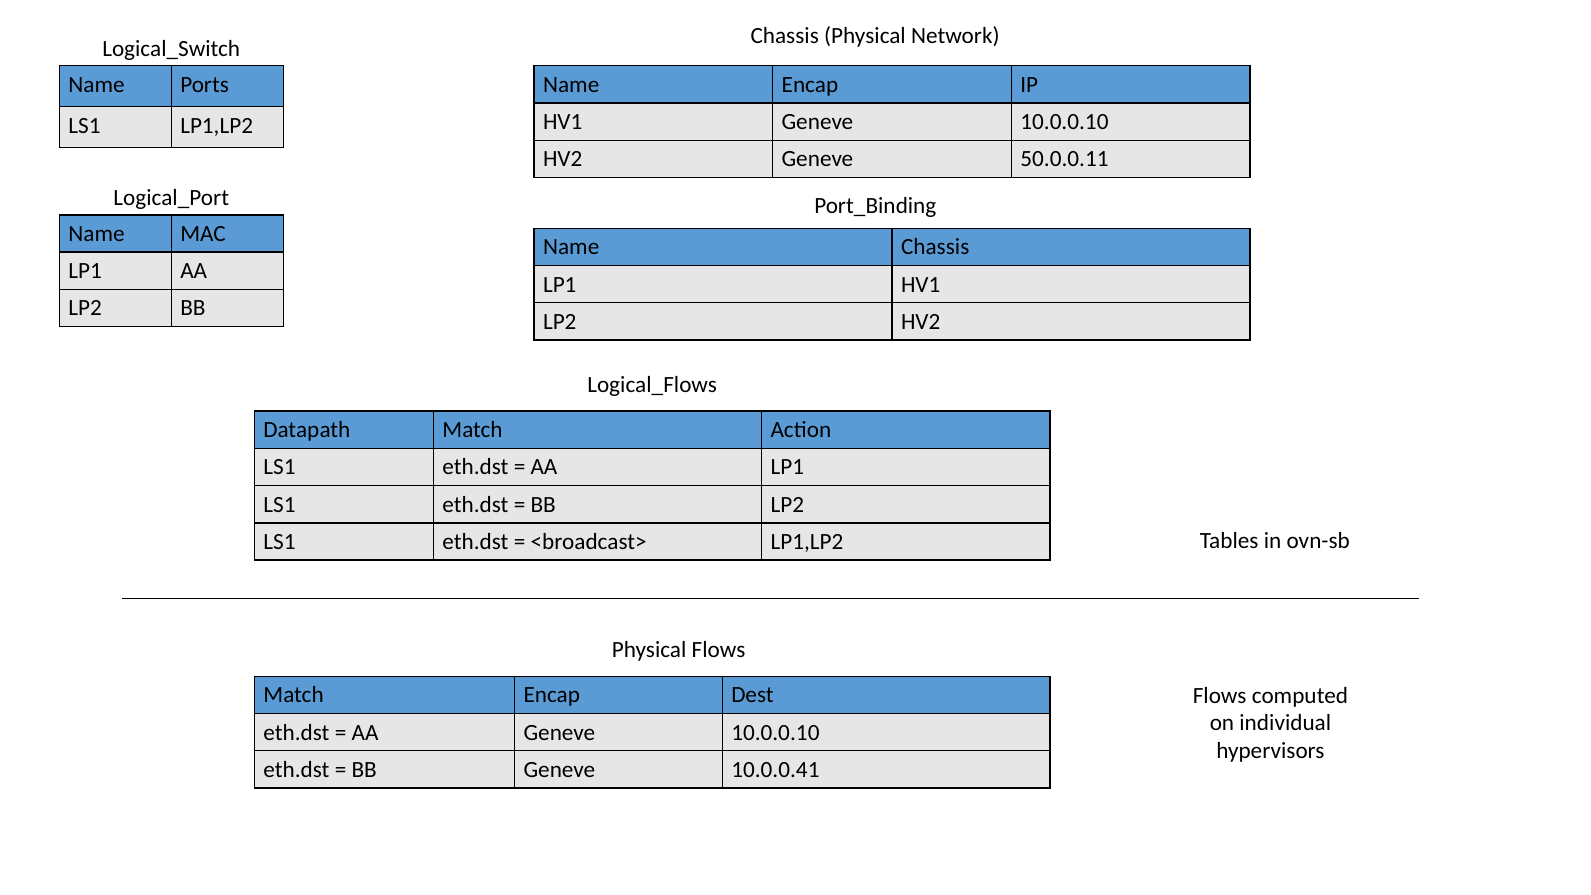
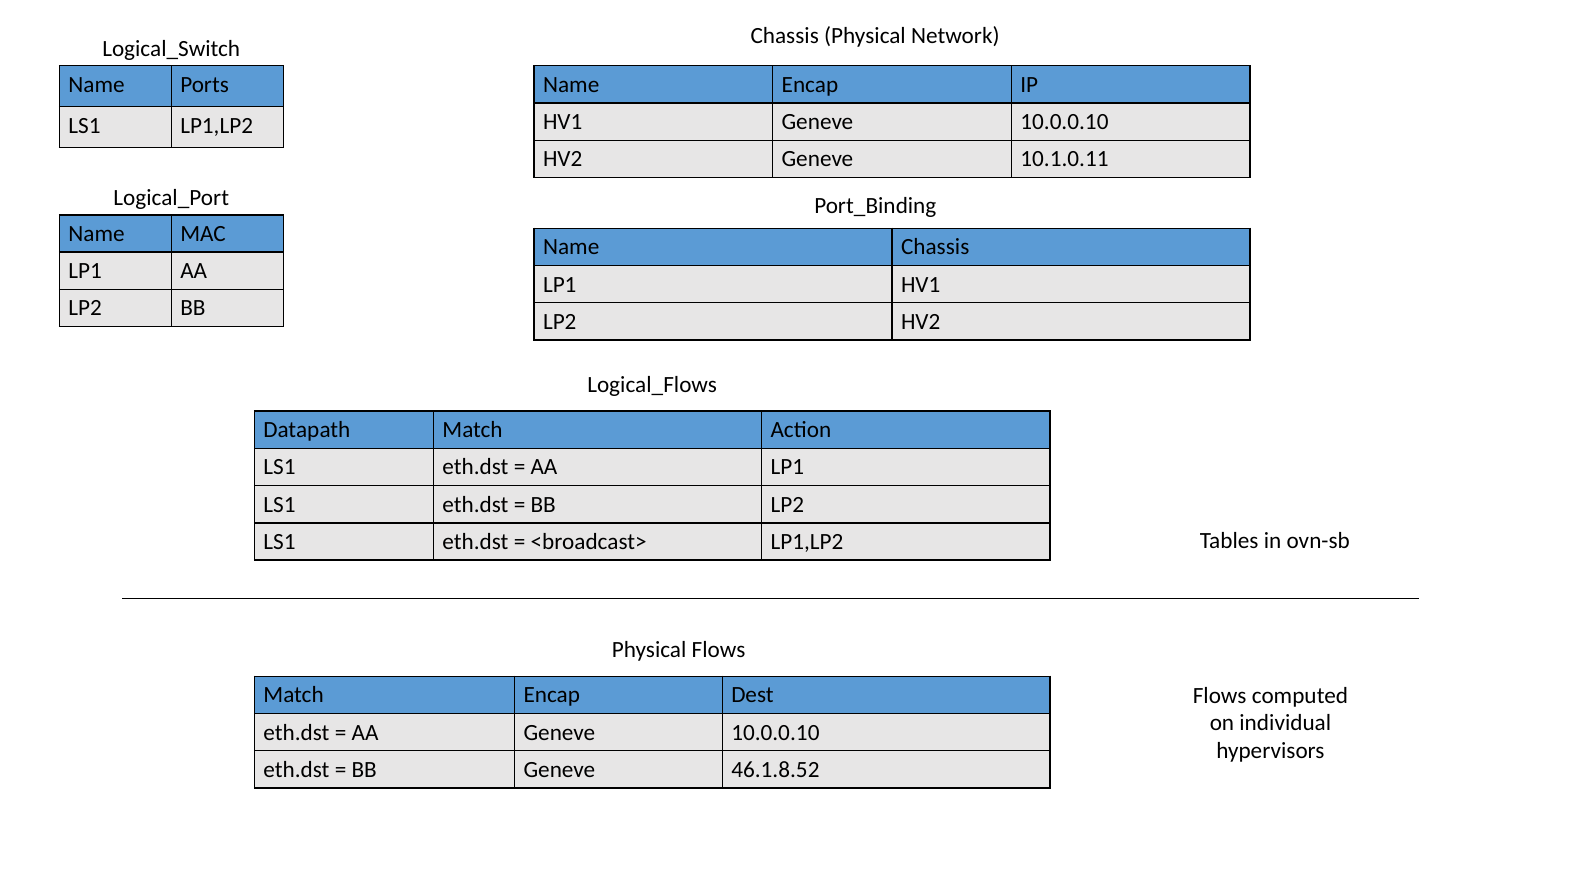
50.0.0.11: 50.0.0.11 -> 10.1.0.11 (1064, 159)
10.0.0.41: 10.0.0.41 -> 46.1.8.52 (775, 770)
